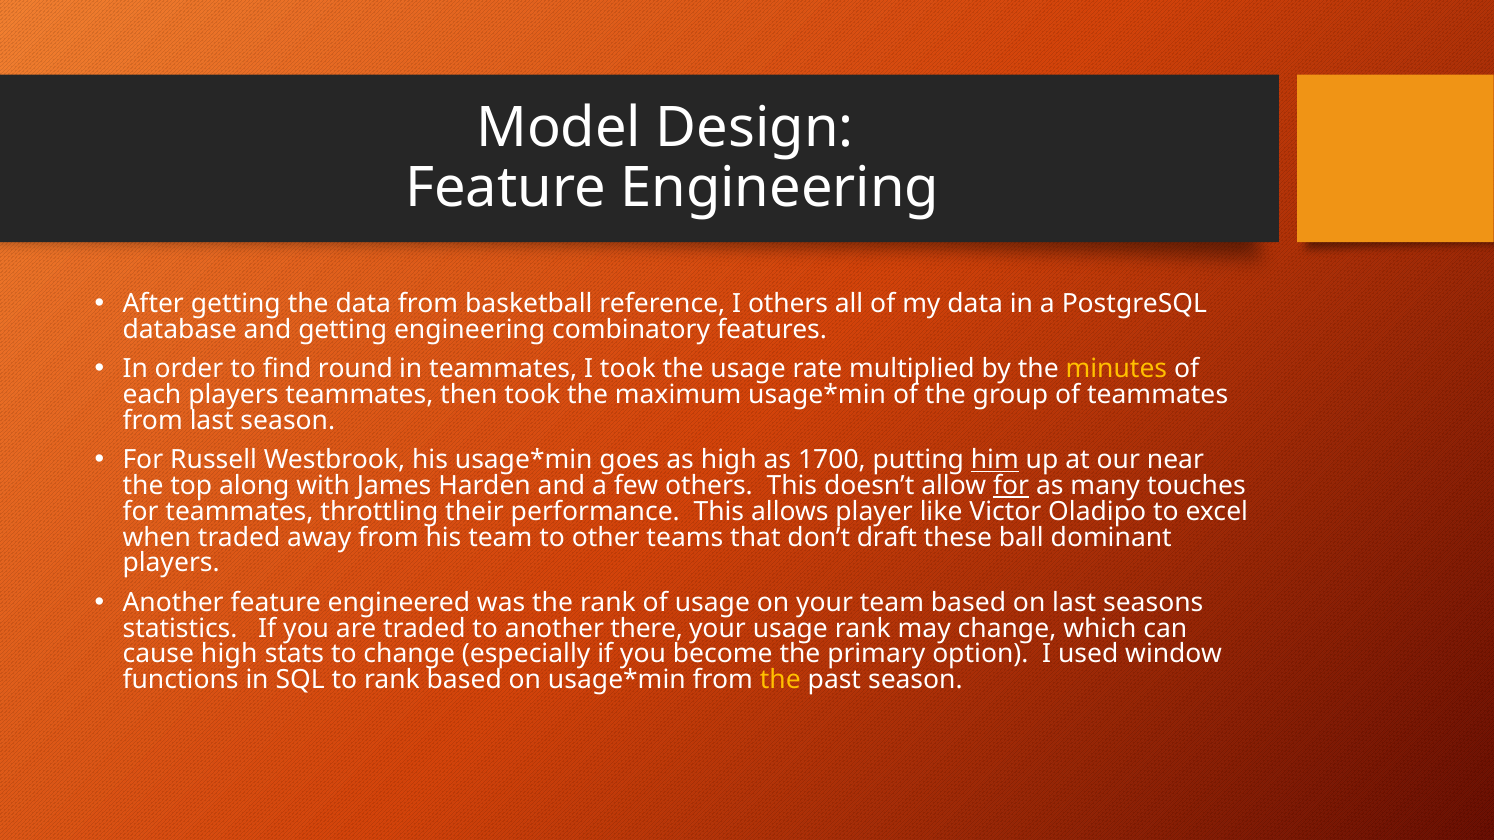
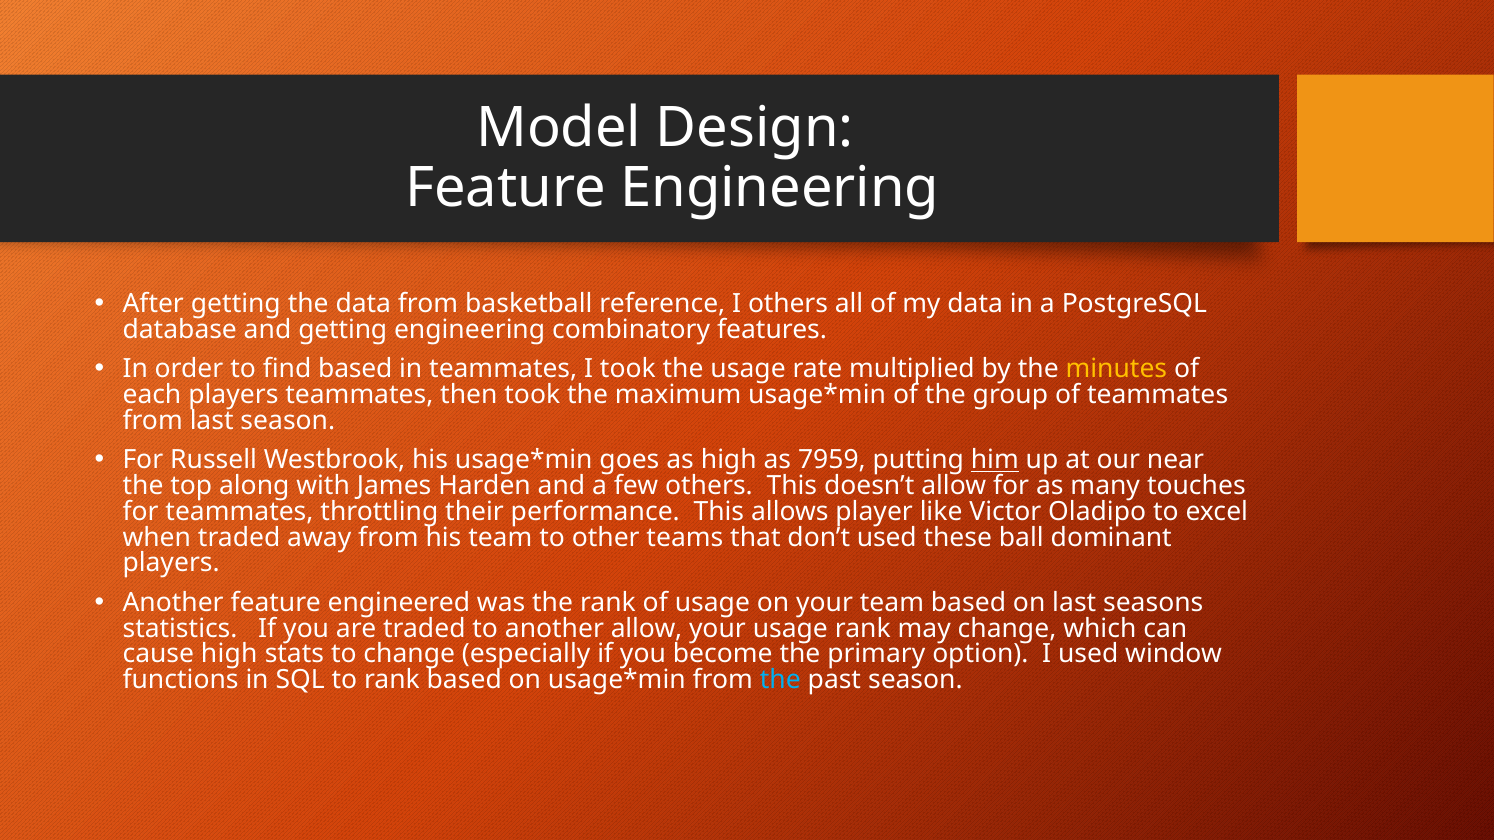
find round: round -> based (355, 369)
1700: 1700 -> 7959 (832, 460)
for underline: present -> none (1011, 486)
don’t draft: draft -> used (887, 538)
another there: there -> allow (647, 629)
the colour: yellow -> light blue (780, 680)
